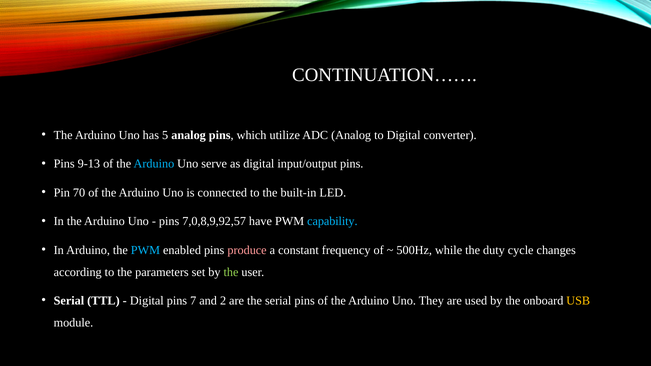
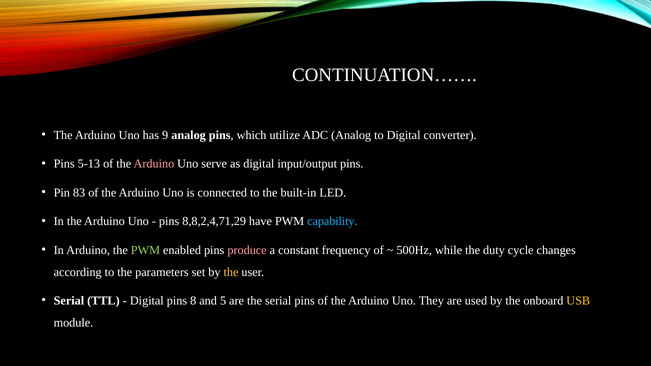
5: 5 -> 9 (165, 135)
9-13: 9-13 -> 5-13 (89, 164)
Arduino colour: light blue -> pink (154, 164)
70: 70 -> 83 (79, 193)
7,0,8,9,92,57: 7,0,8,9,92,57 -> 8,8,2,4,71,29 (214, 221)
PWM colour: light blue -> light green (145, 250)
the colour: light green -> yellow (231, 272)
7: 7 -> 8 (193, 301)
2: 2 -> 5 (223, 301)
